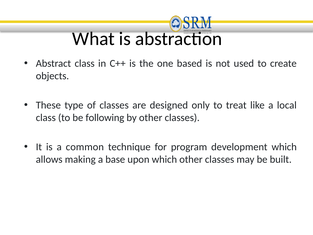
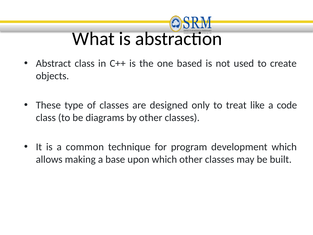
local: local -> code (287, 105)
following: following -> diagrams (105, 118)
